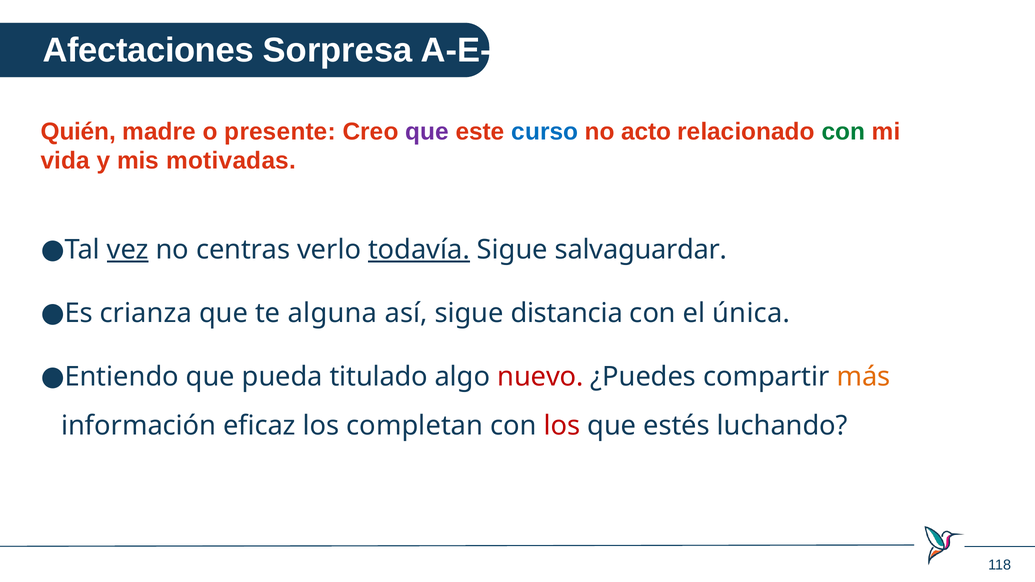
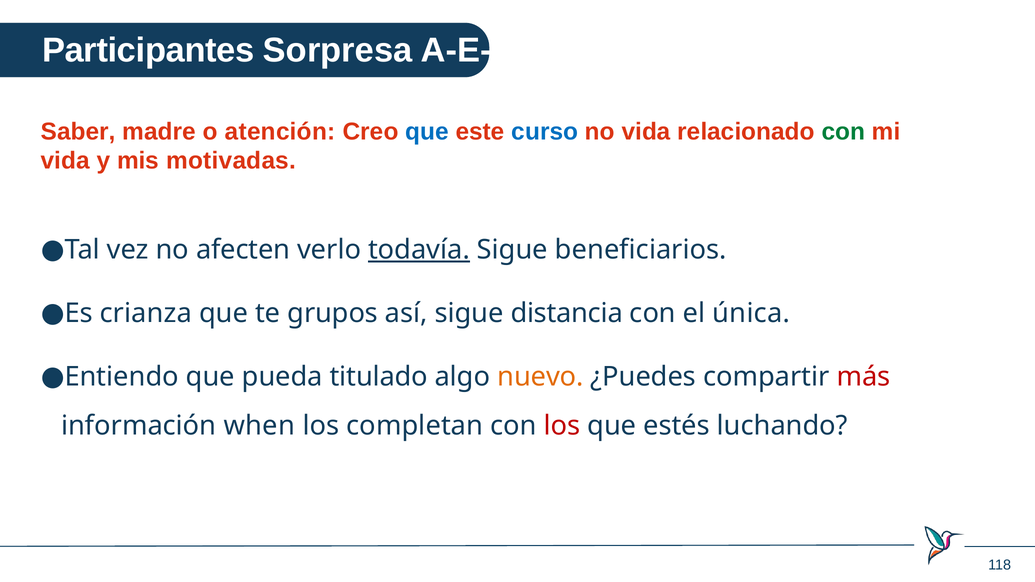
Afectaciones: Afectaciones -> Participantes (148, 51)
Quién: Quién -> Saber (78, 132)
presente: presente -> atención (280, 132)
que colour: purple -> blue (427, 132)
no acto: acto -> vida (646, 132)
vez underline: present -> none (128, 250)
centras: centras -> afecten (243, 250)
salvaguardar: salvaguardar -> beneficiarios (641, 250)
alguna: alguna -> grupos (333, 313)
nuevo colour: red -> orange (540, 377)
más colour: orange -> red (864, 377)
eficaz: eficaz -> when (259, 426)
